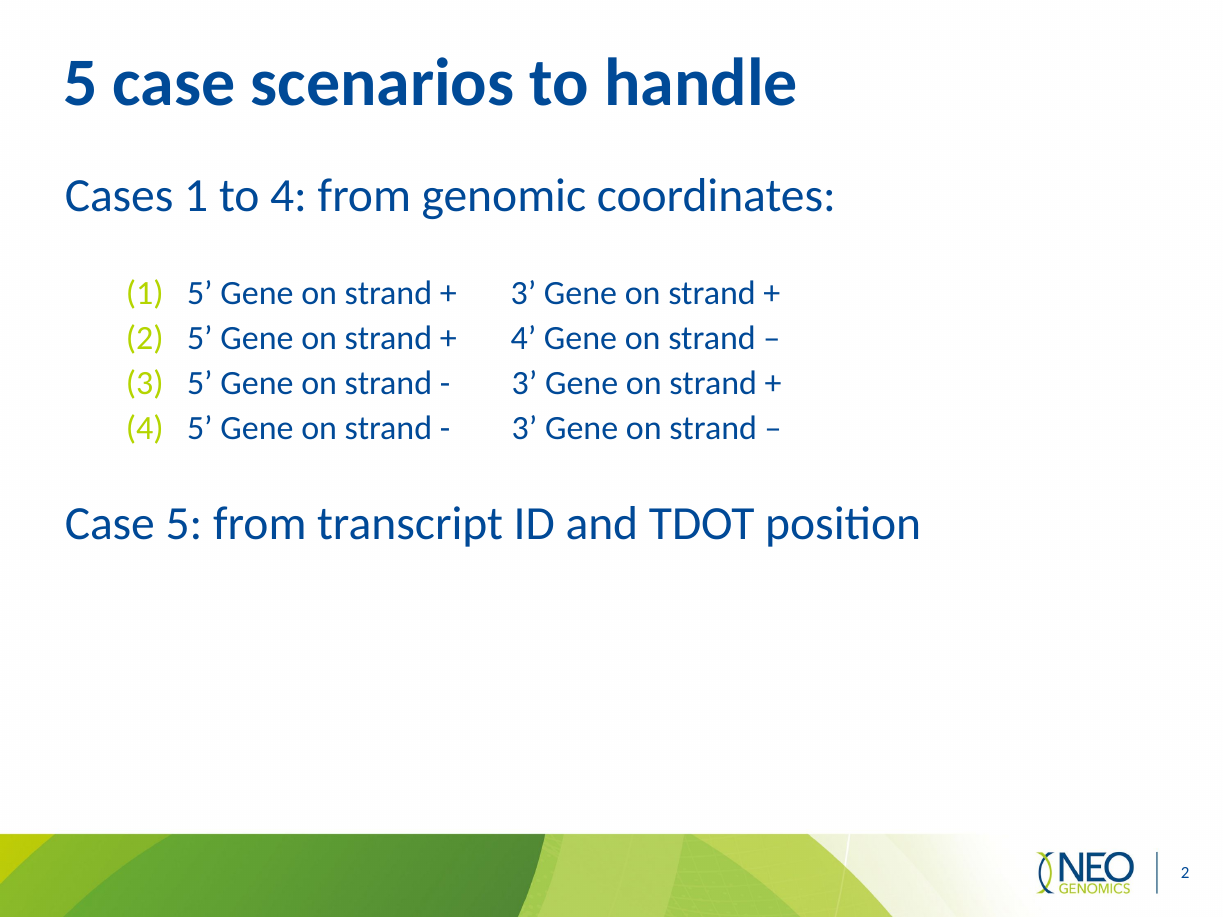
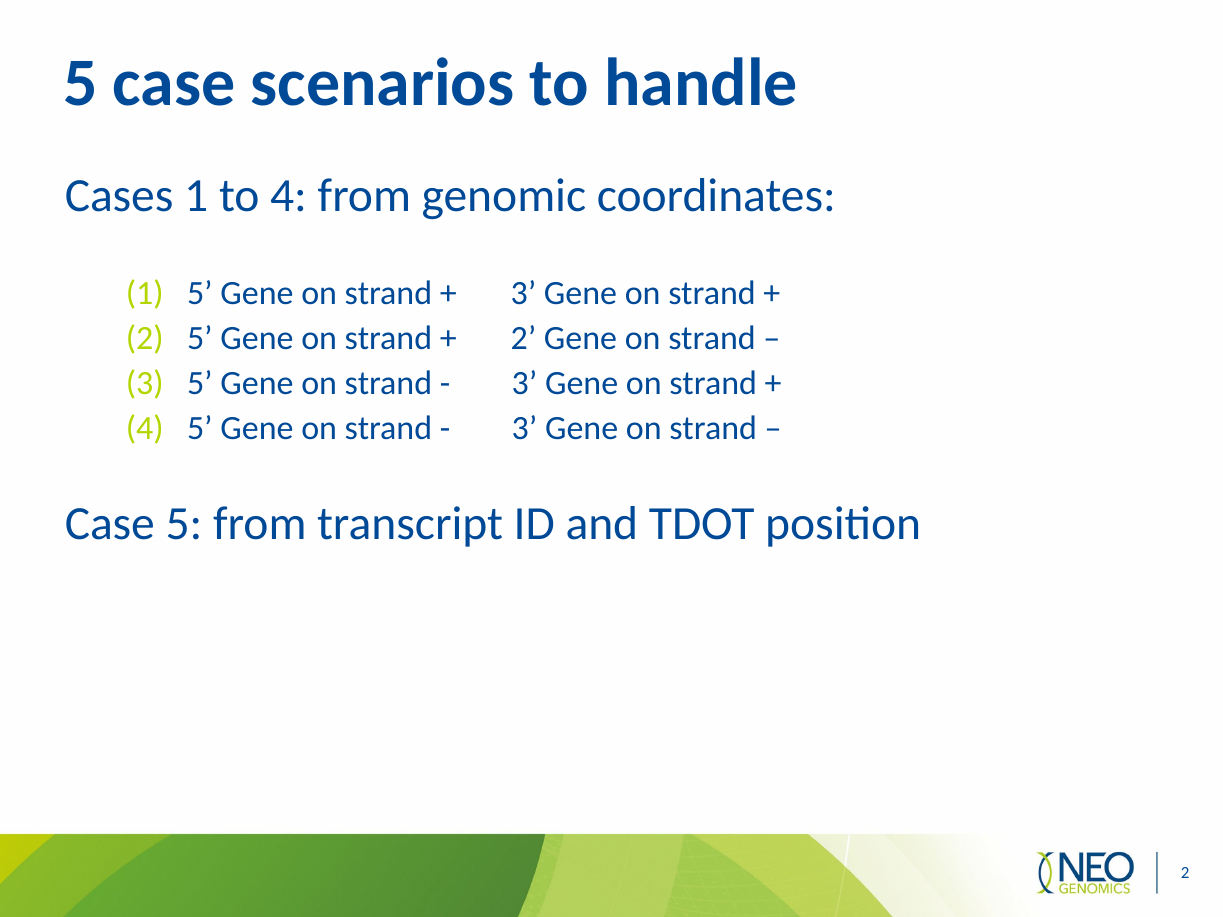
4: 4 -> 2 (523, 338)
